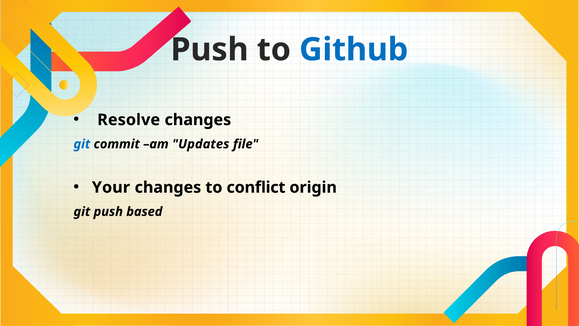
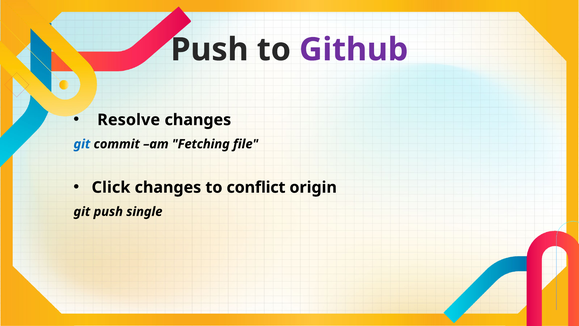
Github colour: blue -> purple (354, 50)
Updates: Updates -> Fetching (201, 144)
Your: Your -> Click (111, 187)
based: based -> single (144, 211)
